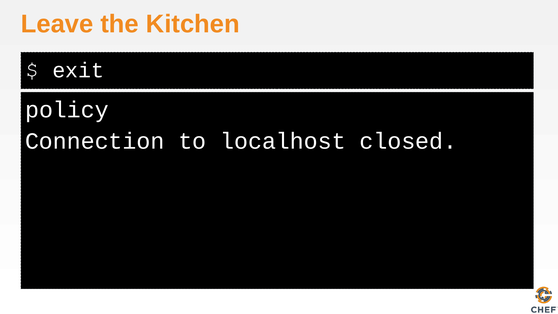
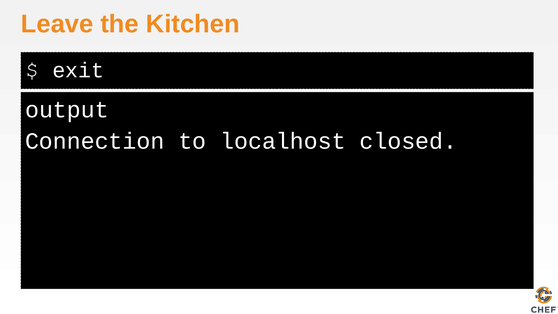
policy: policy -> output (67, 110)
